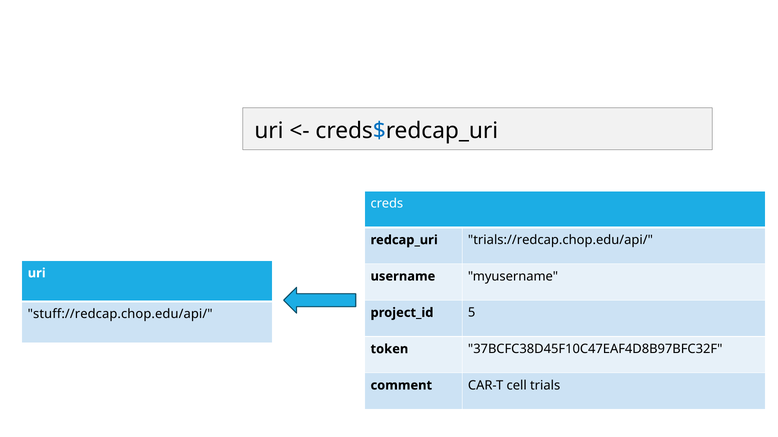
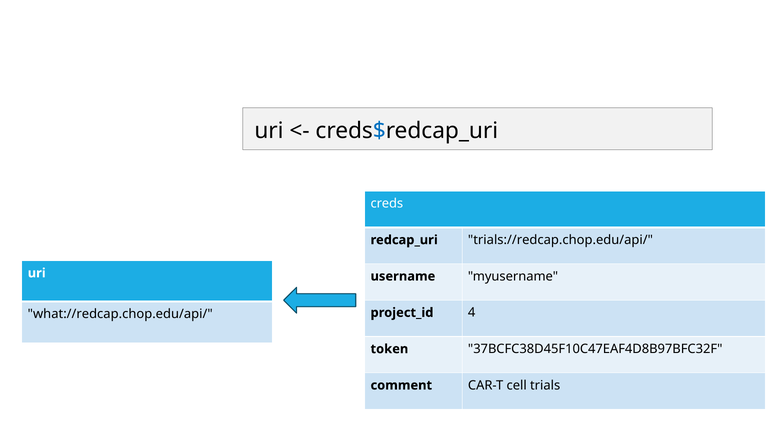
stuff://redcap.chop.edu/api/: stuff://redcap.chop.edu/api/ -> what://redcap.chop.edu/api/ (120, 315)
5: 5 -> 4 (472, 313)
